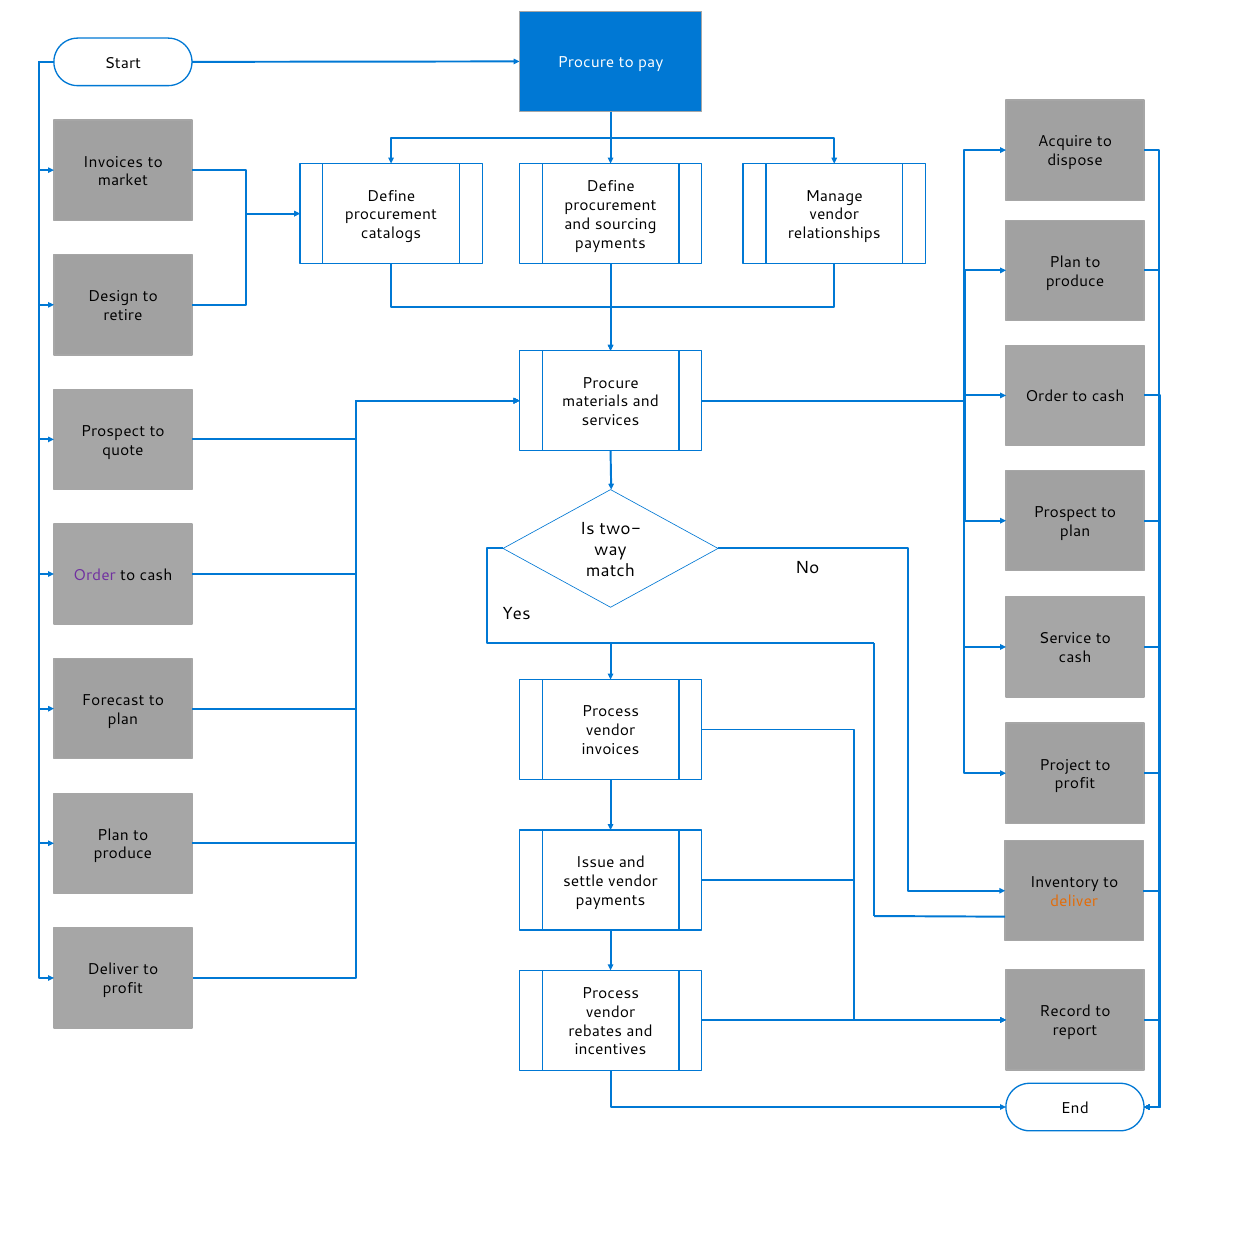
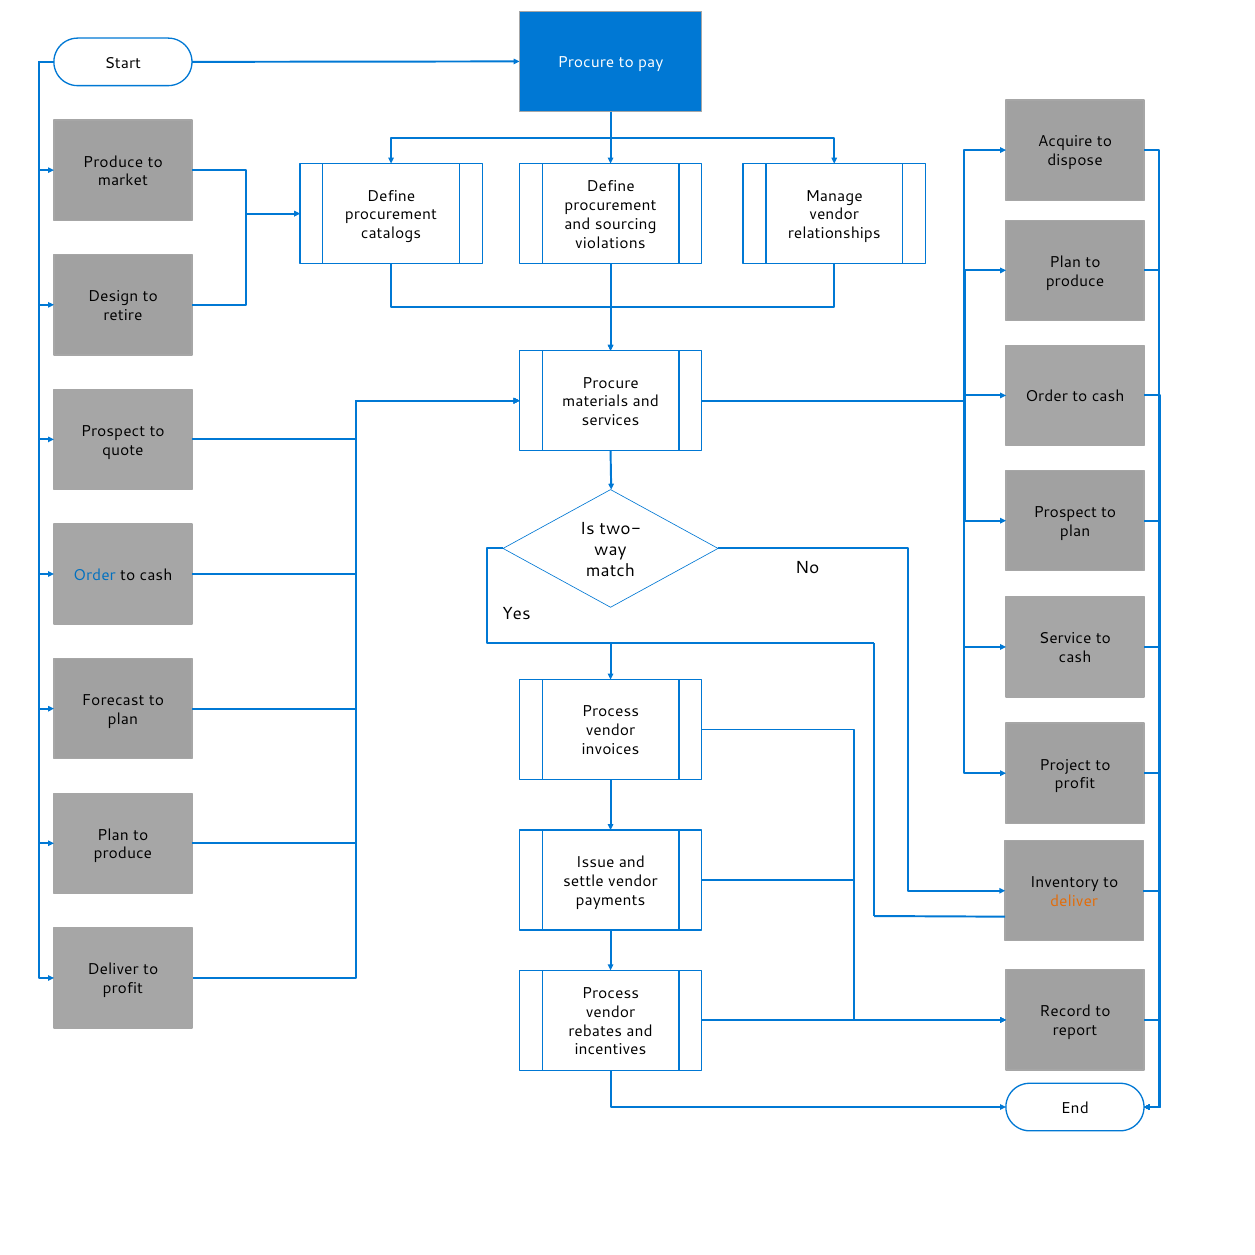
Invoices: Invoices -> Produce (113, 162)
payments: payments -> violations (610, 243)
Order colour: purple -> blue (95, 575)
